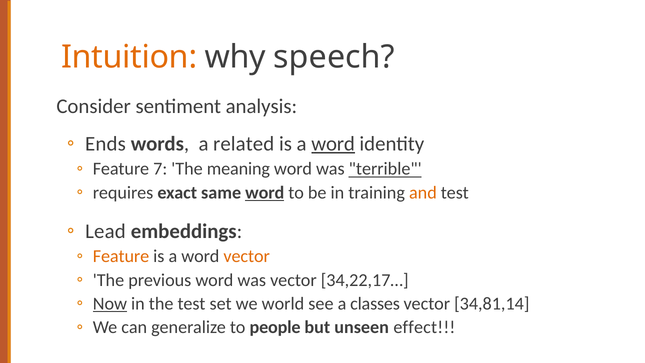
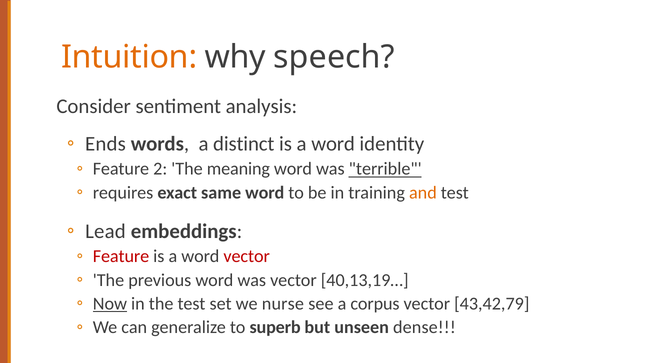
related: related -> distinct (244, 144)
word underline: present -> none (333, 144)
7: 7 -> 2 (160, 169)
word underline: present -> none (265, 193)
Feature colour: orange -> red (121, 256)
vector colour: orange -> red (247, 256)
34,22,17…: 34,22,17… -> 40,13,19… (365, 280)
world: world -> nurse (283, 304)
classes: classes -> corpus (375, 304)
34,81,14: 34,81,14 -> 43,42,79 (492, 304)
people: people -> superb (275, 327)
effect: effect -> dense (424, 327)
